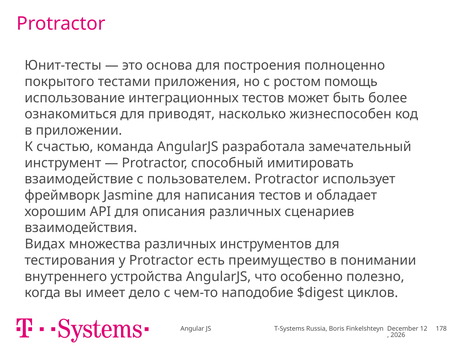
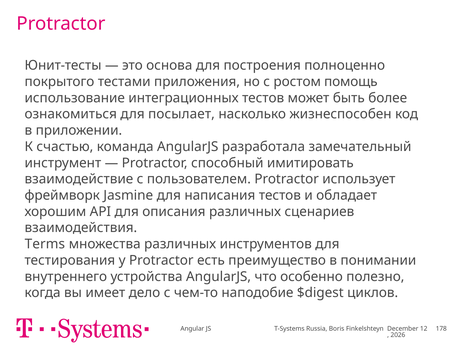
приводят: приводят -> посылает (181, 114)
Видах: Видах -> Terms (45, 244)
